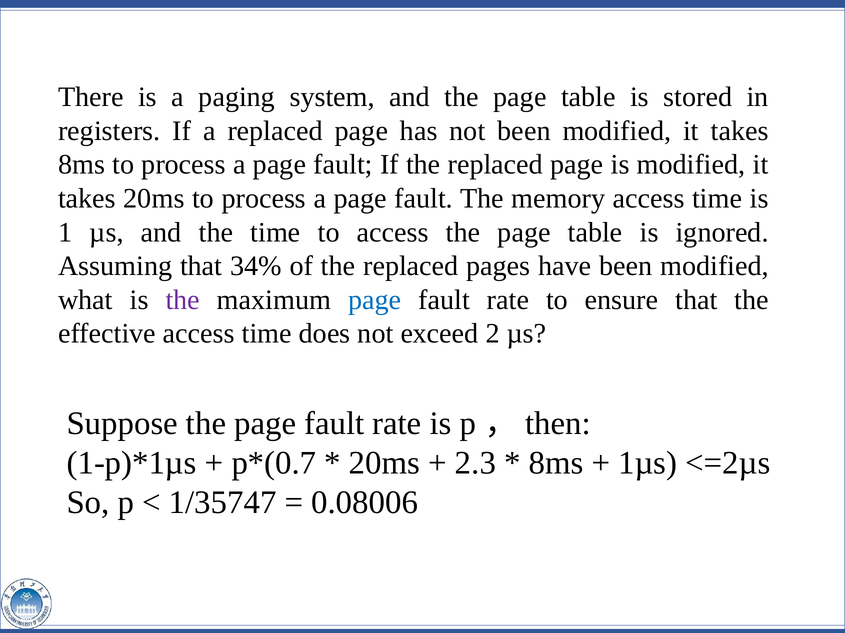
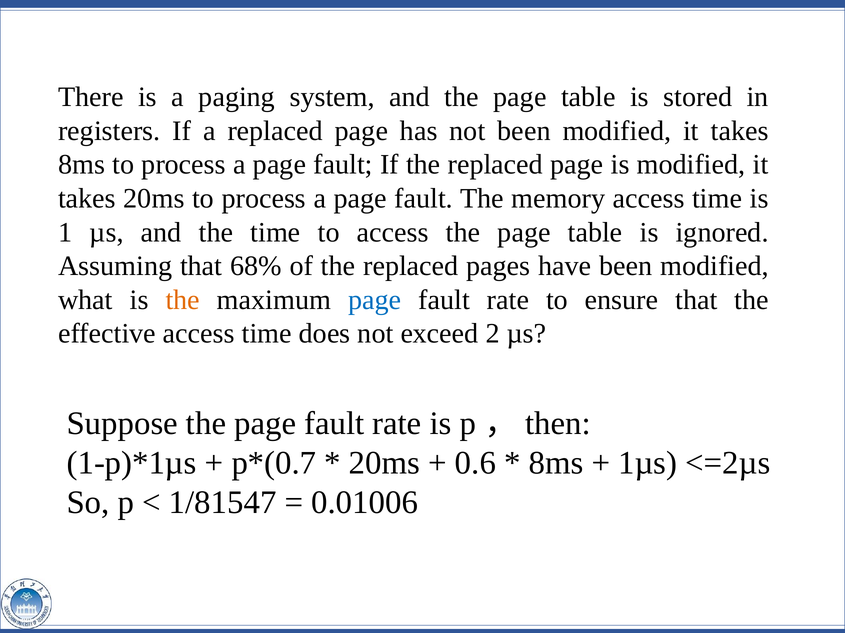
34%: 34% -> 68% (256, 266)
the colour: purple -> orange (183, 300)
2.3: 2.3 -> 0.6 (475, 463)
1/35747: 1/35747 -> 1/81547 (223, 503)
0.08006: 0.08006 -> 0.01006 (365, 503)
